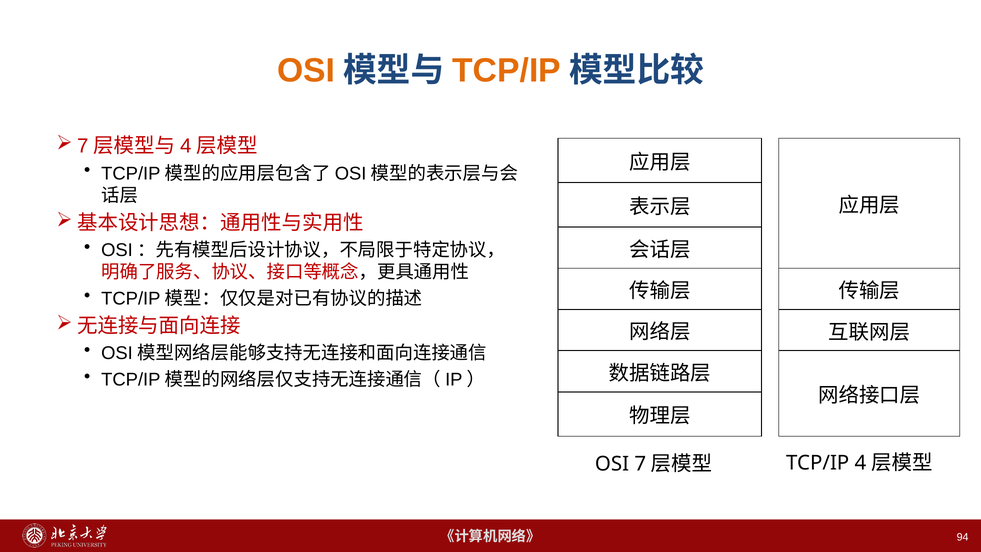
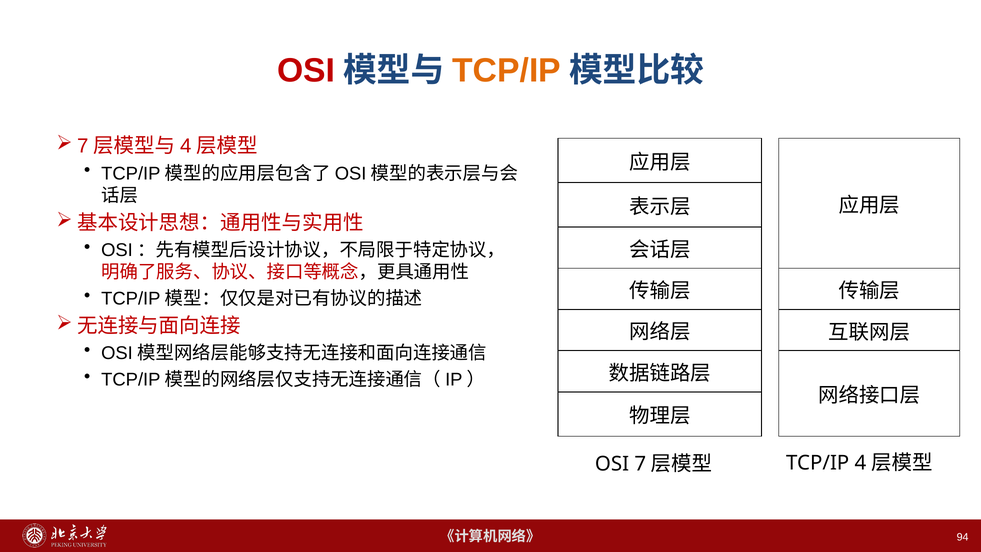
OSI colour: orange -> red (306, 70)
